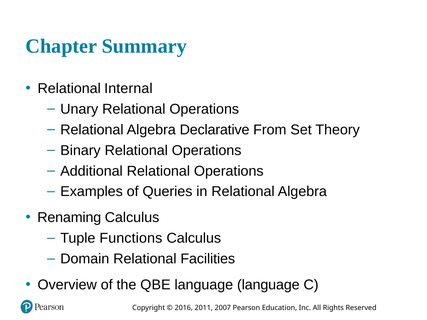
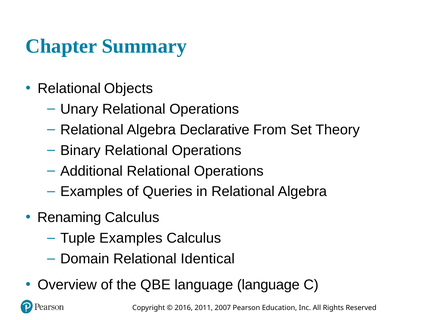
Internal: Internal -> Objects (128, 89)
Tuple Functions: Functions -> Examples (131, 238)
Facilities: Facilities -> Identical (208, 259)
